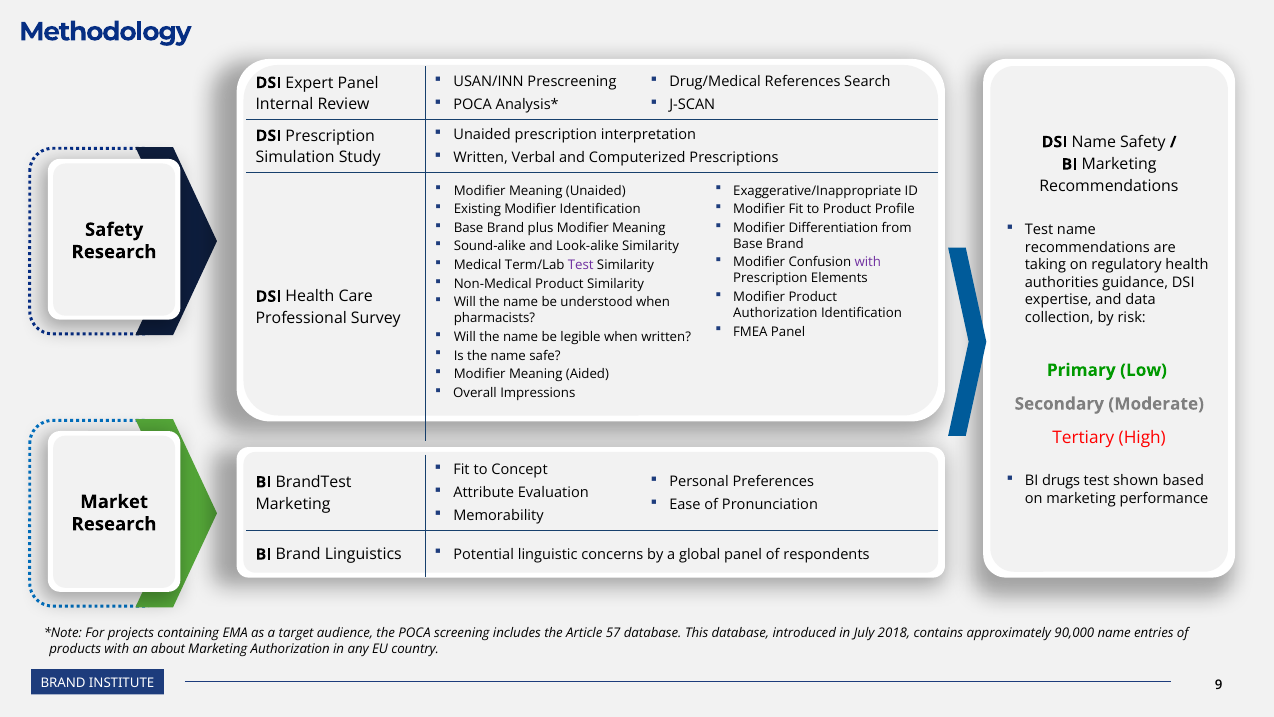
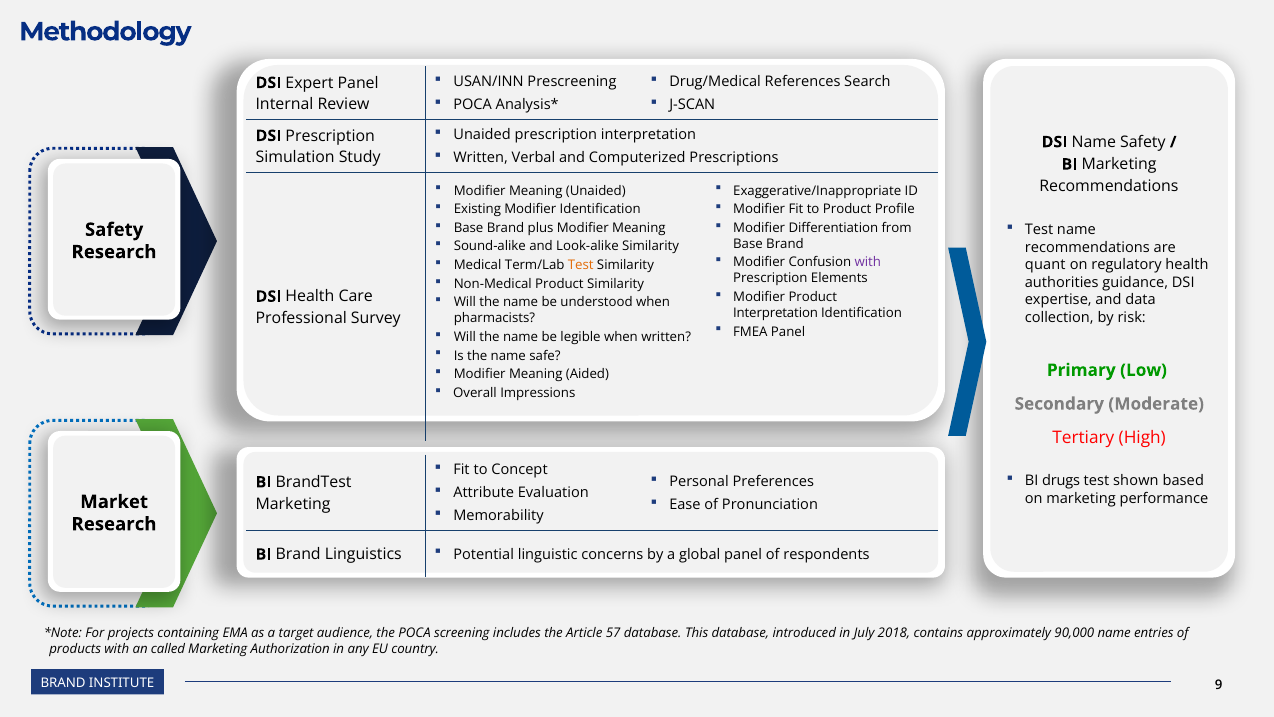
Test colour: purple -> orange (581, 265)
taking: taking -> quant (1045, 265)
Authorization: Authorization -> Interpretation (776, 313)
about: about -> called (168, 649)
